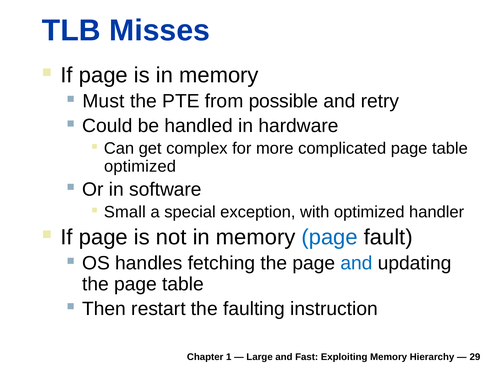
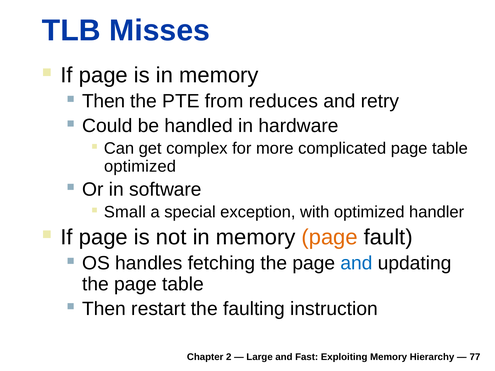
Must: Must -> Then (104, 101)
possible: possible -> reduces (283, 101)
page colour: blue -> orange (330, 237)
1: 1 -> 2 (229, 357)
29: 29 -> 77 (475, 357)
